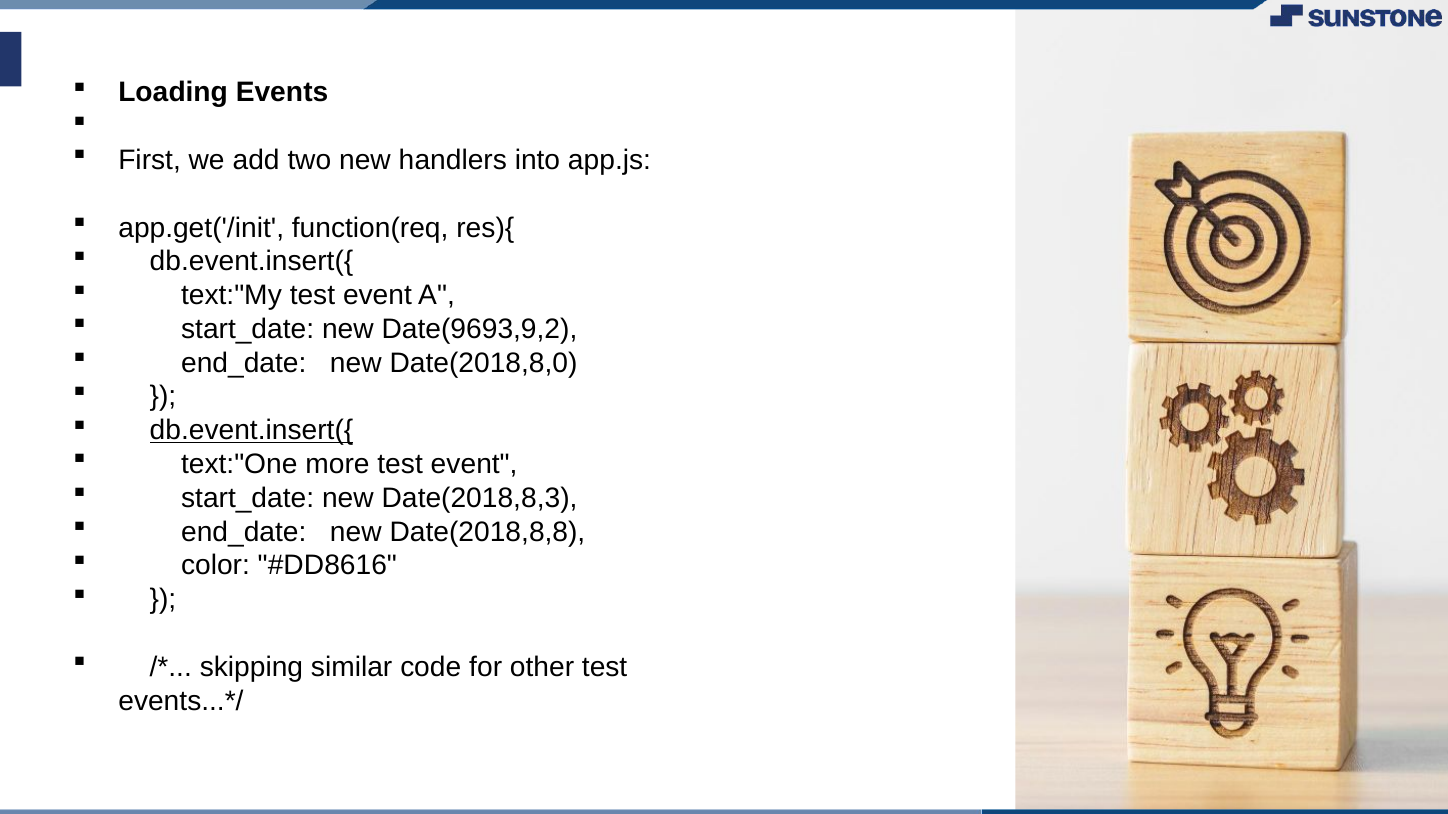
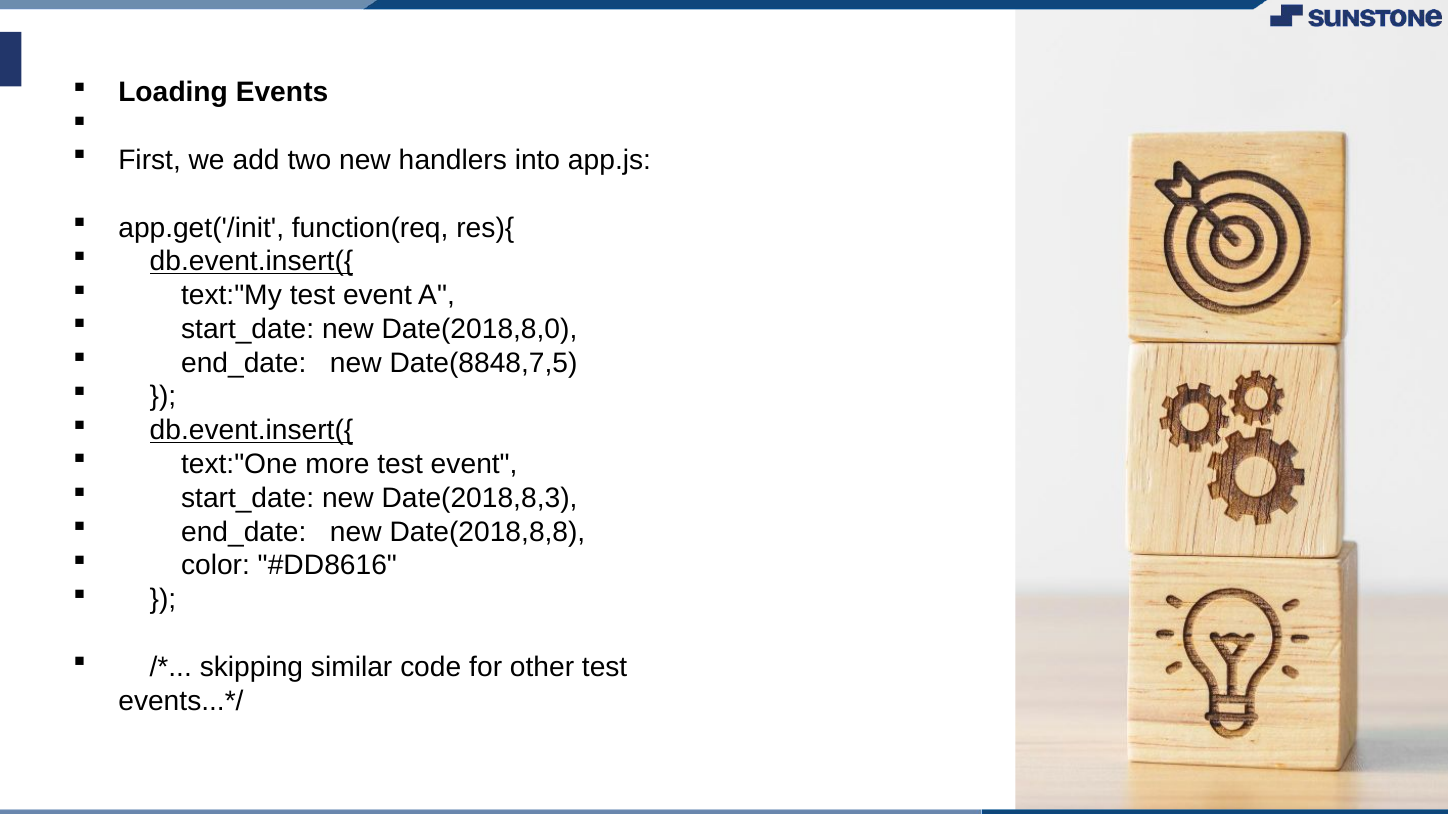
db.event.insert({ underline: none -> present (251, 262)
Date(9693,9,2: Date(9693,9,2 -> Date(2018,8,0 (479, 329)
Date(2018,8,0: Date(2018,8,0 -> Date(8848,7,5 (484, 363)
